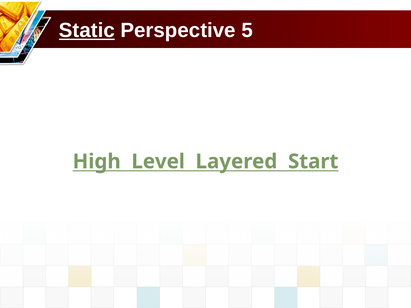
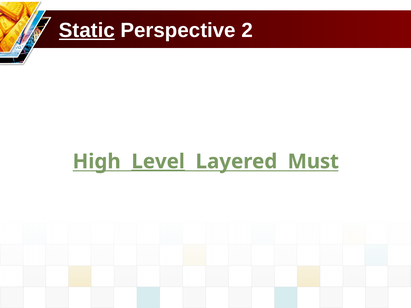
5: 5 -> 2 (247, 31)
Level underline: none -> present (158, 162)
Start: Start -> Must (313, 162)
